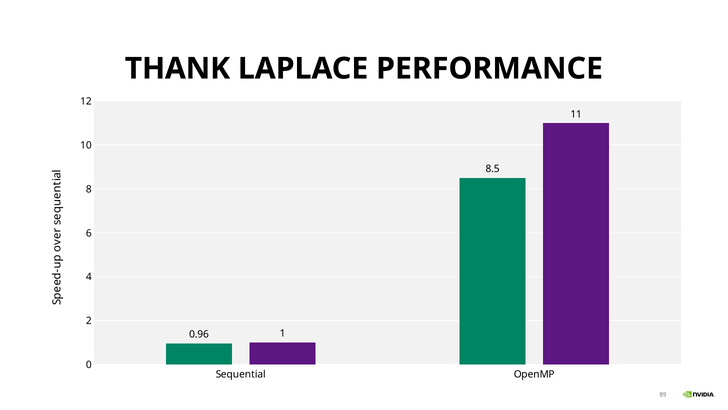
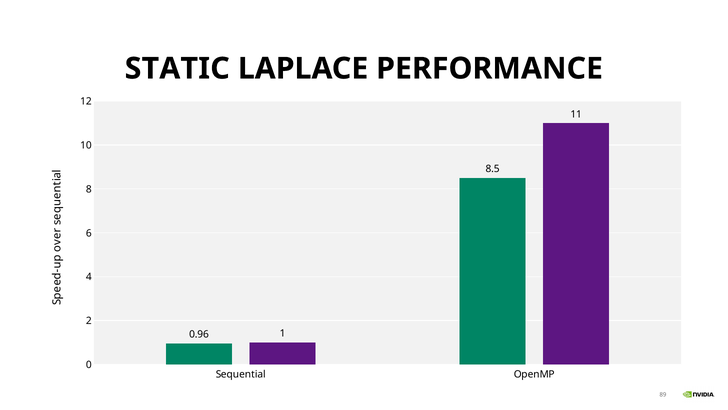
THANK: THANK -> STATIC (177, 68)
